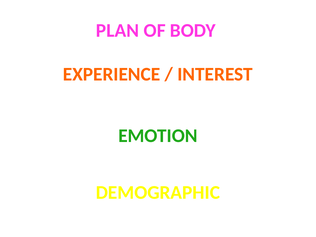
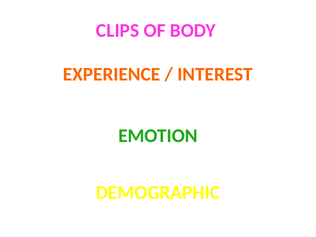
PLAN: PLAN -> CLIPS (118, 31)
